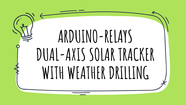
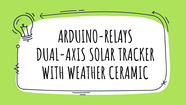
DRILLING: DRILLING -> CERAMIC (129, 73)
